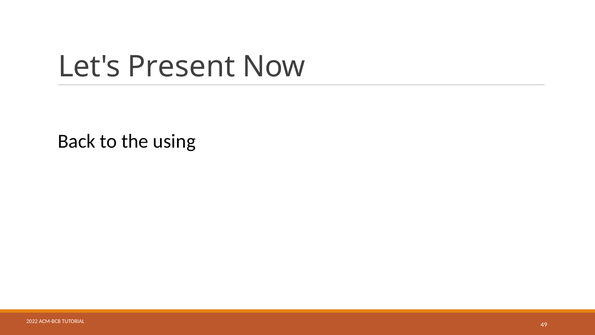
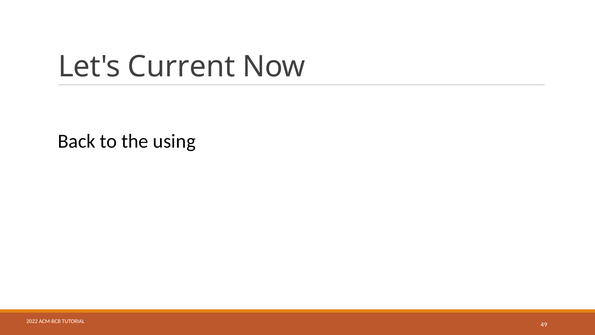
Present: Present -> Current (181, 67)
